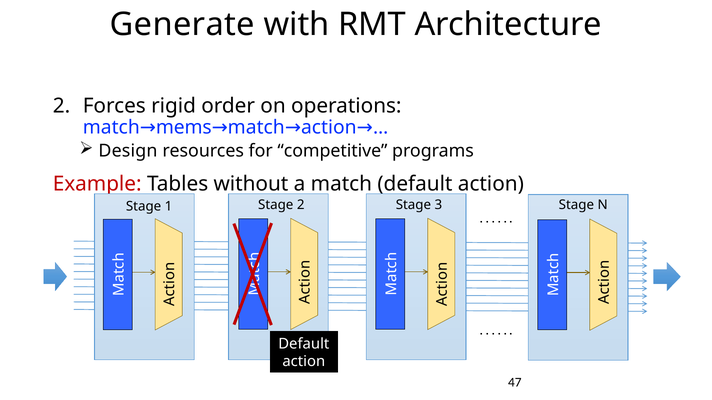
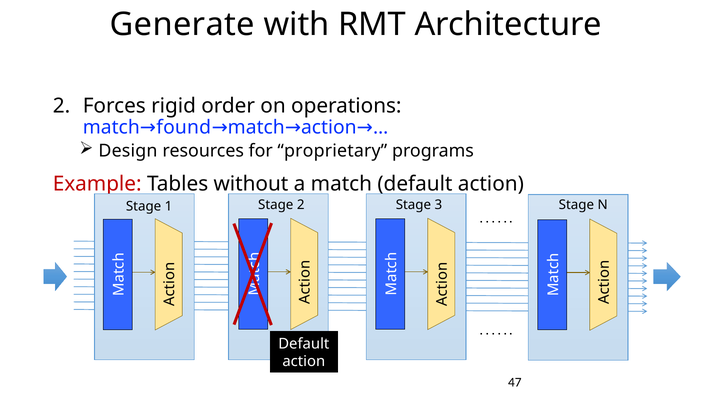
mems: mems -> found (184, 127)
competitive: competitive -> proprietary (332, 151)
